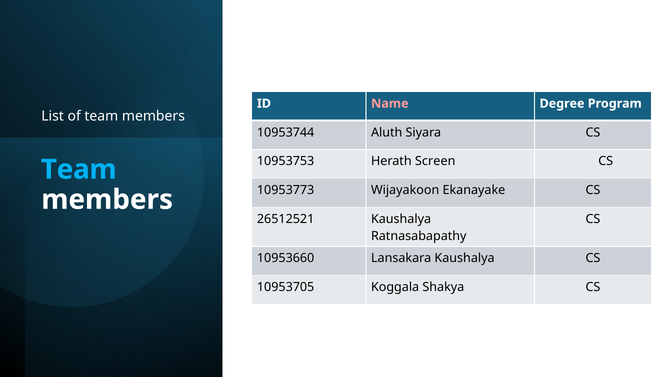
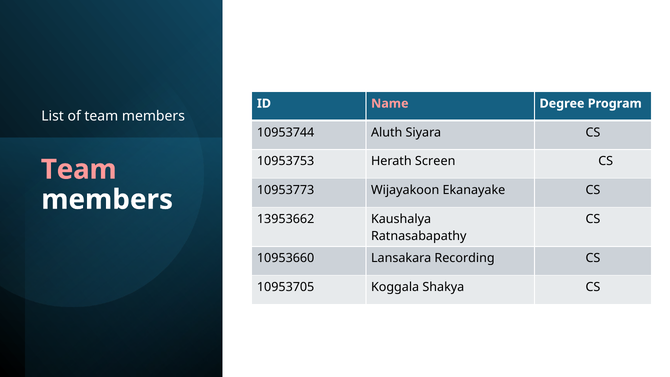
Team colour: light blue -> pink (79, 169)
26512521: 26512521 -> 13953662 (286, 219)
Lansakara Kaushalya: Kaushalya -> Recording (465, 258)
